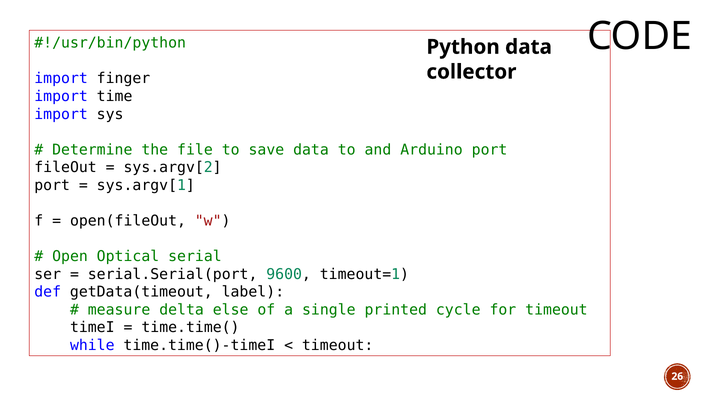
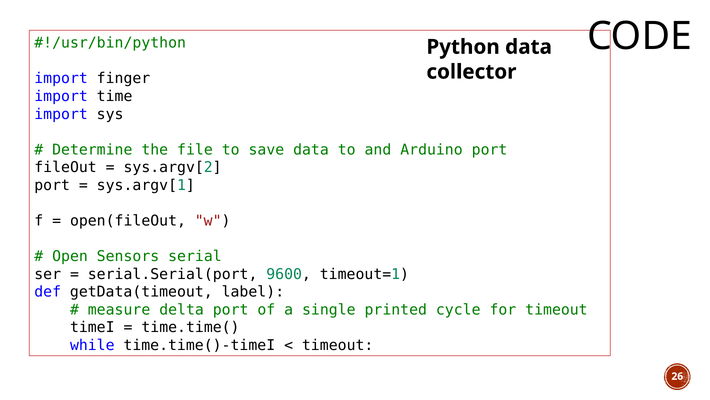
Optical: Optical -> Sensors (128, 256)
delta else: else -> port (231, 309)
